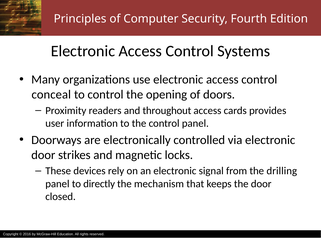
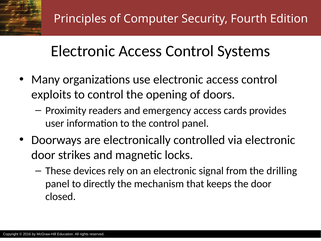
conceal: conceal -> exploits (51, 95)
throughout: throughout -> emergency (167, 110)
